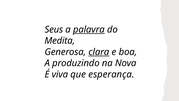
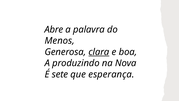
Seus: Seus -> Abre (54, 29)
palavra underline: present -> none (89, 29)
Medita: Medita -> Menos (60, 41)
viva: viva -> sete (60, 74)
